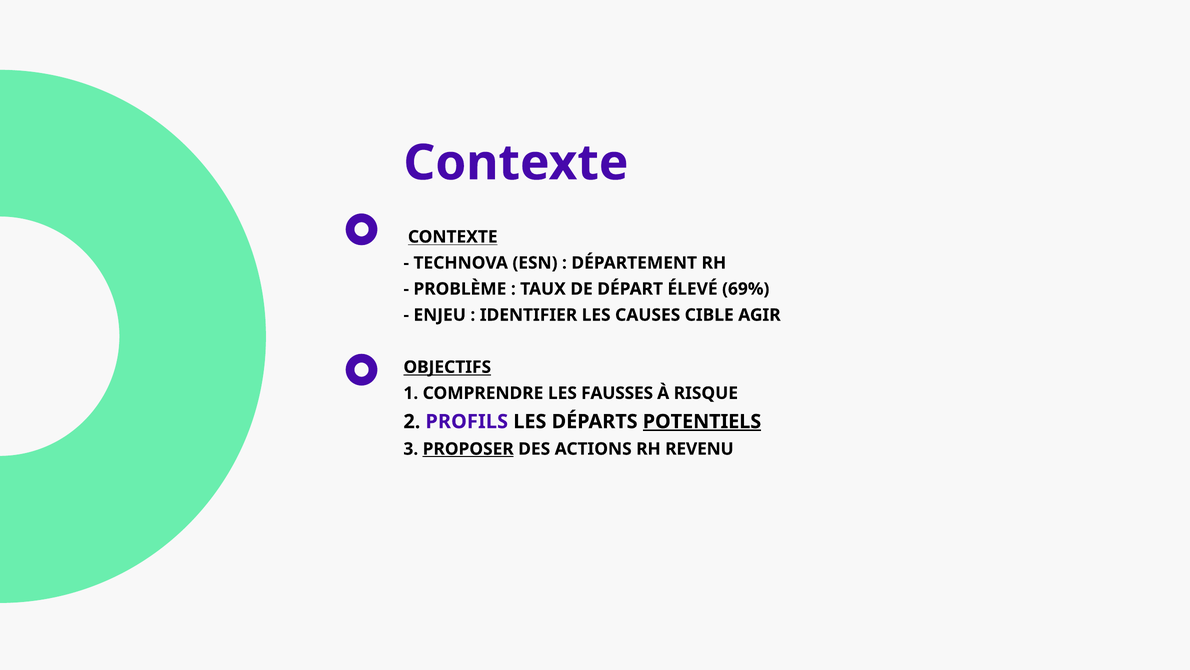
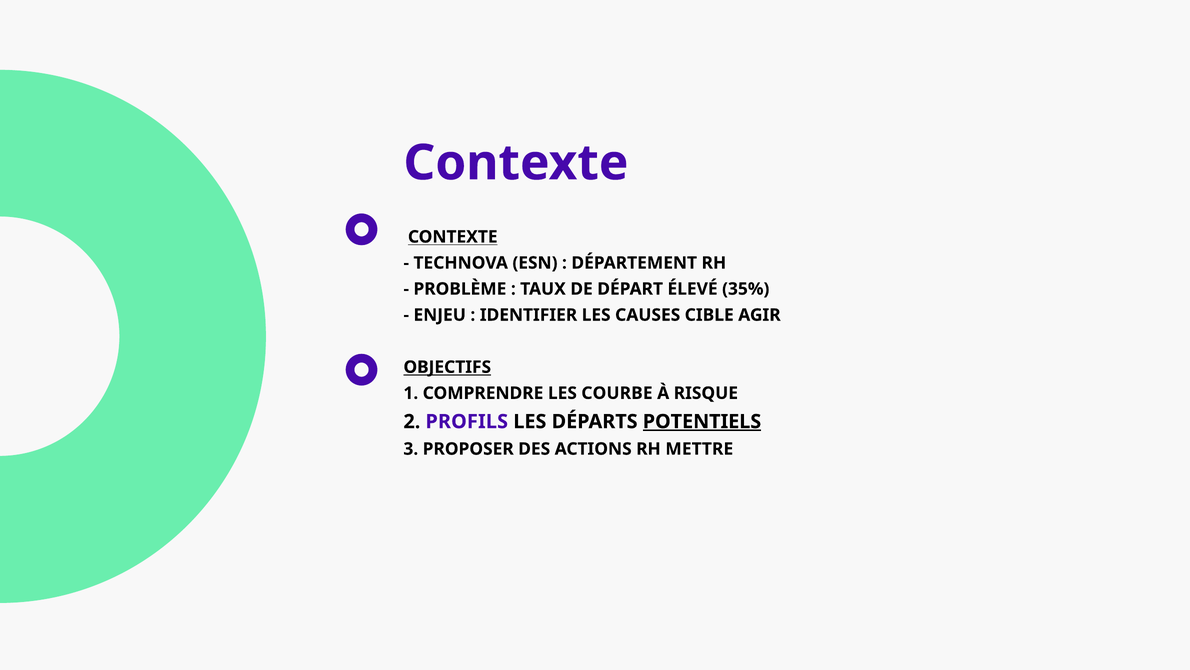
69%: 69% -> 35% (746, 289)
FAUSSES: FAUSSES -> COURBE (617, 393)
PROPOSER underline: present -> none (468, 449)
REVENU: REVENU -> METTRE (699, 449)
